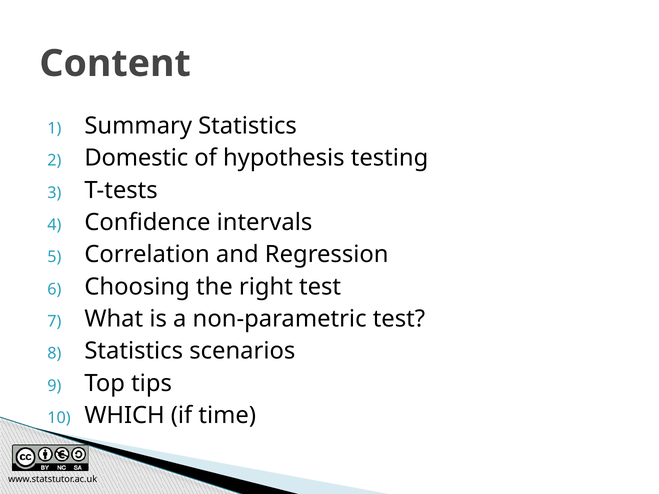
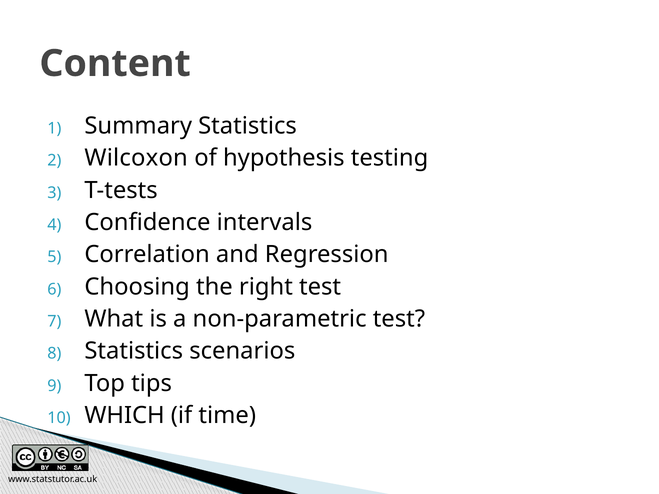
Domestic: Domestic -> Wilcoxon (136, 158)
